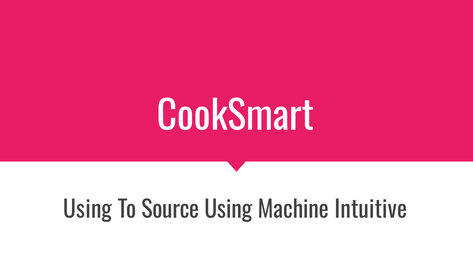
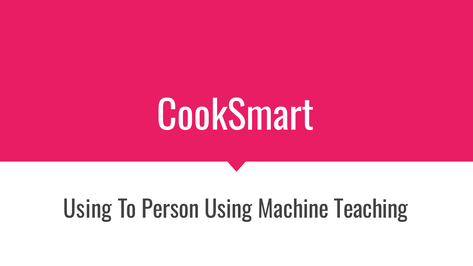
Source: Source -> Person (170, 210)
Intuitive: Intuitive -> Teaching (371, 210)
